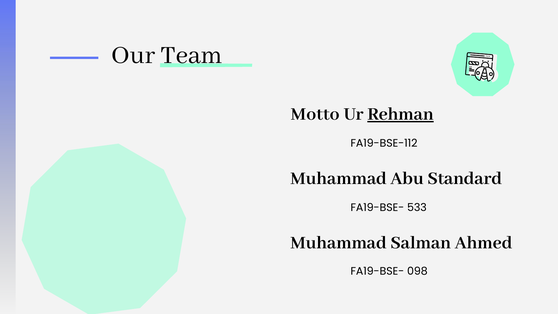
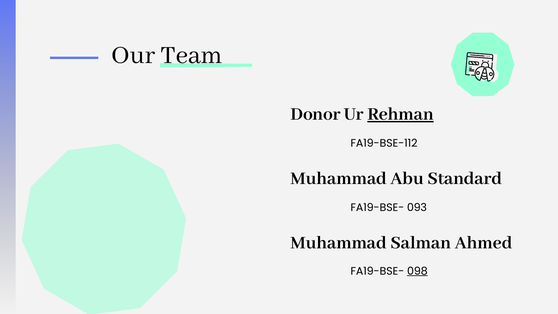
Motto: Motto -> Donor (315, 113)
533: 533 -> 093 (417, 208)
098 underline: none -> present (417, 271)
